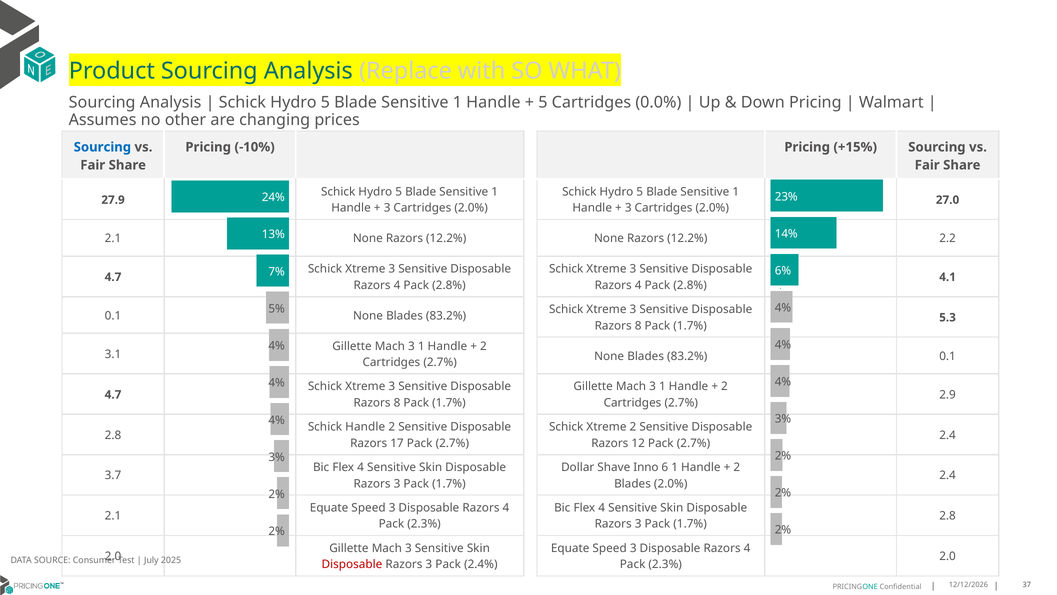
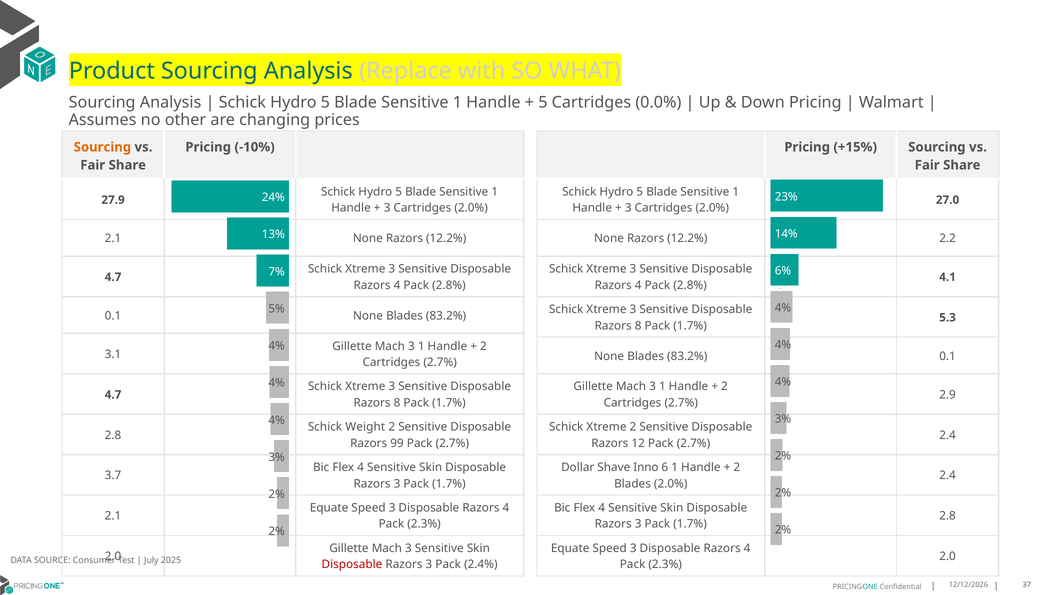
Sourcing colour: blue -> orange (102, 147)
Schick Handle: Handle -> Weight (365, 427)
17: 17 -> 99 (397, 443)
